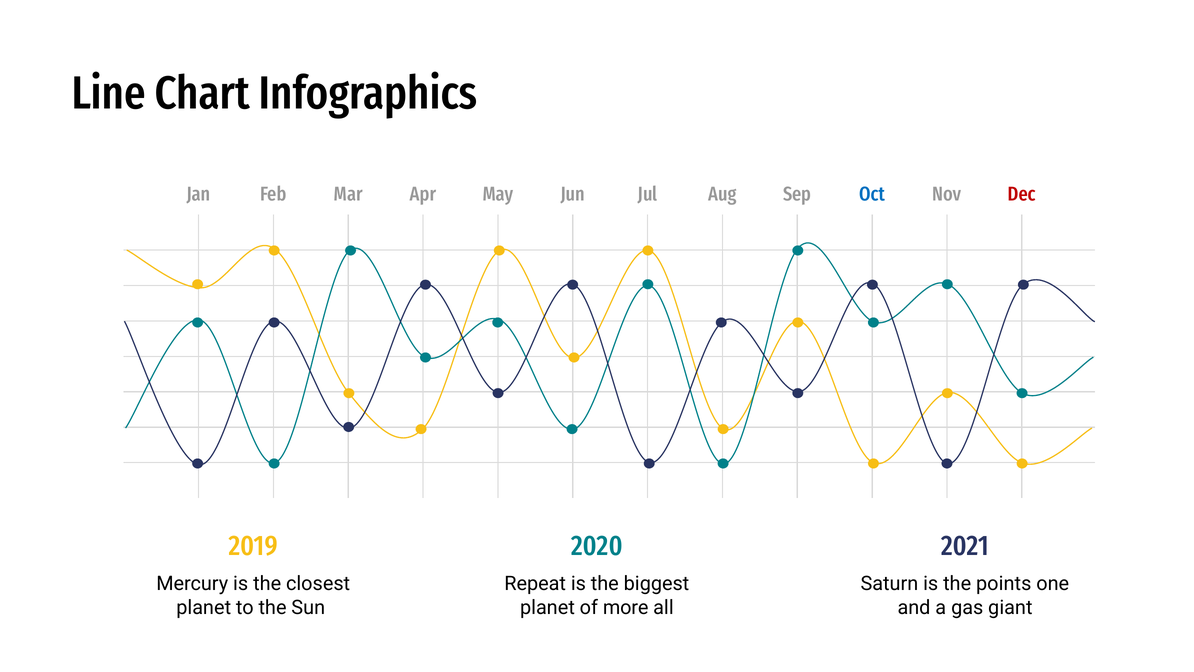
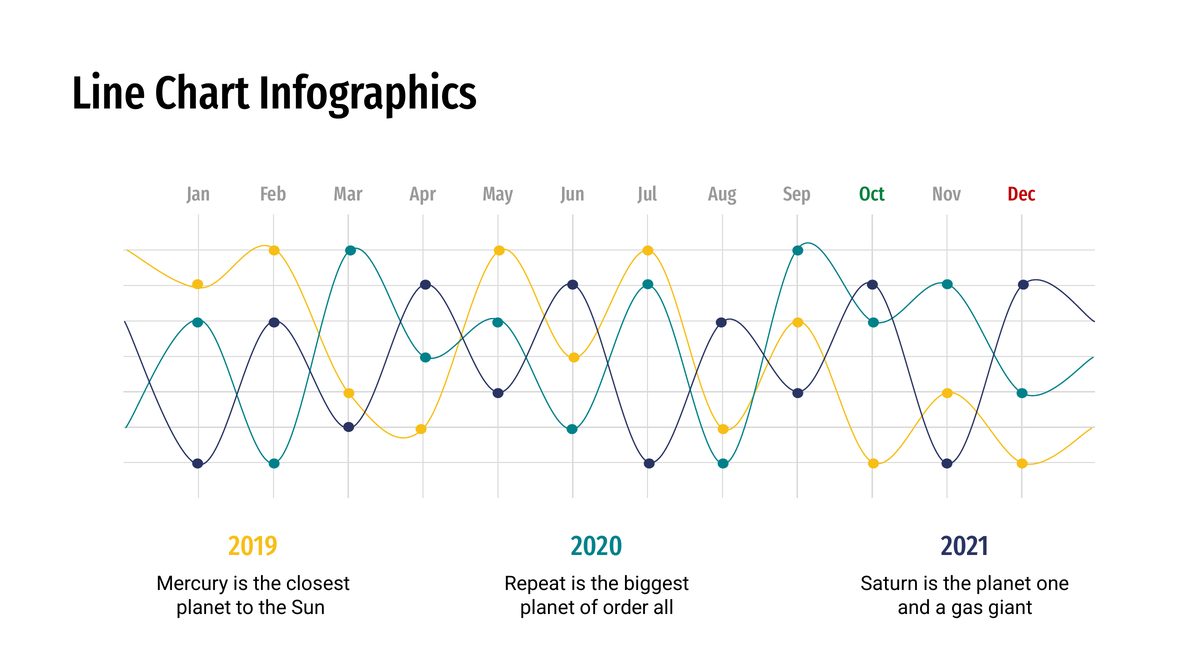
Oct colour: blue -> green (872, 194)
the points: points -> planet (1004, 583)
more: more -> order (626, 607)
